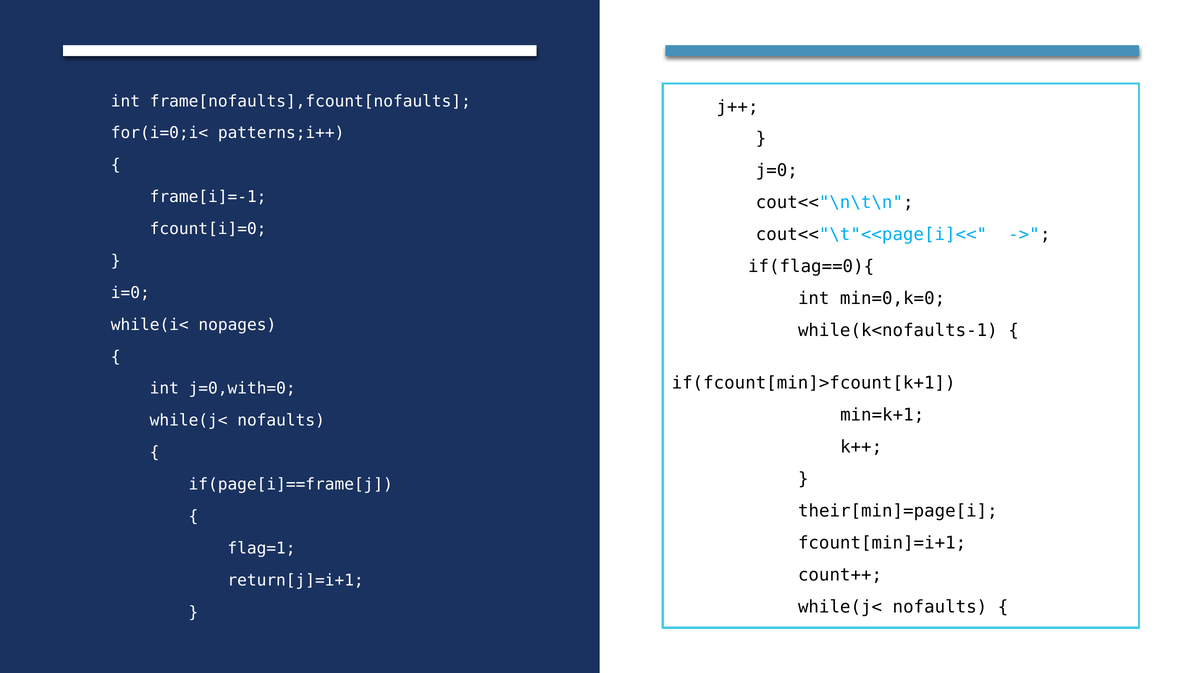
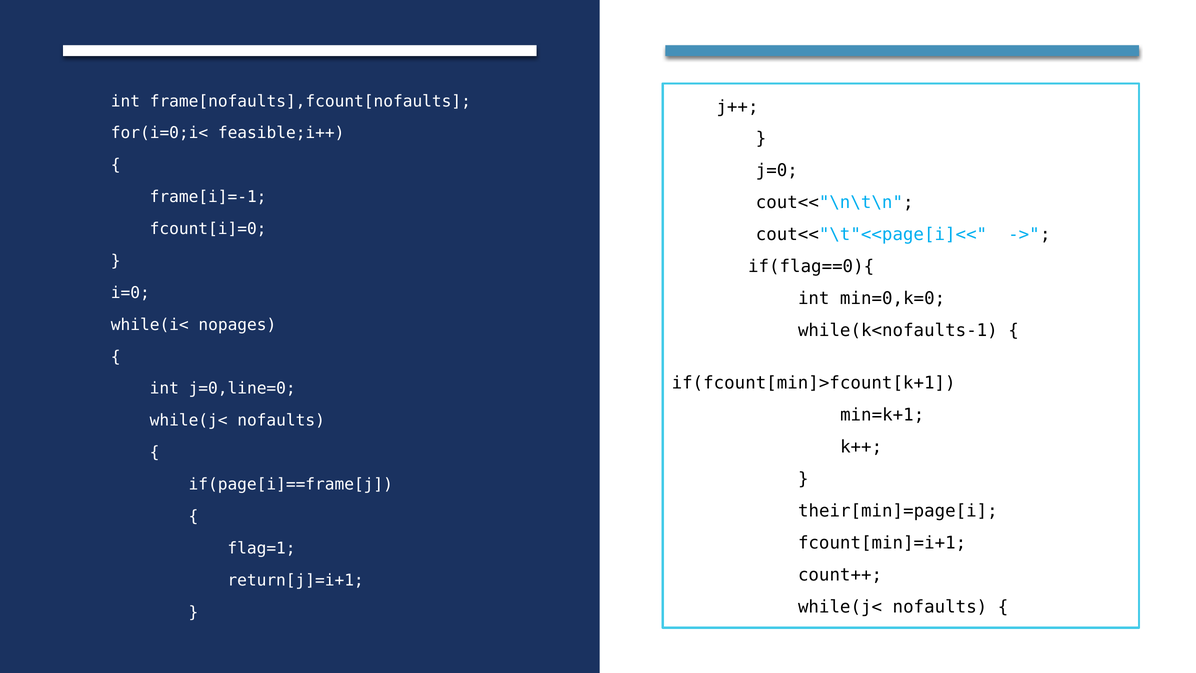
patterns;i++: patterns;i++ -> feasible;i++ (281, 133)
j=0,with=0: j=0,with=0 -> j=0,line=0 (242, 388)
